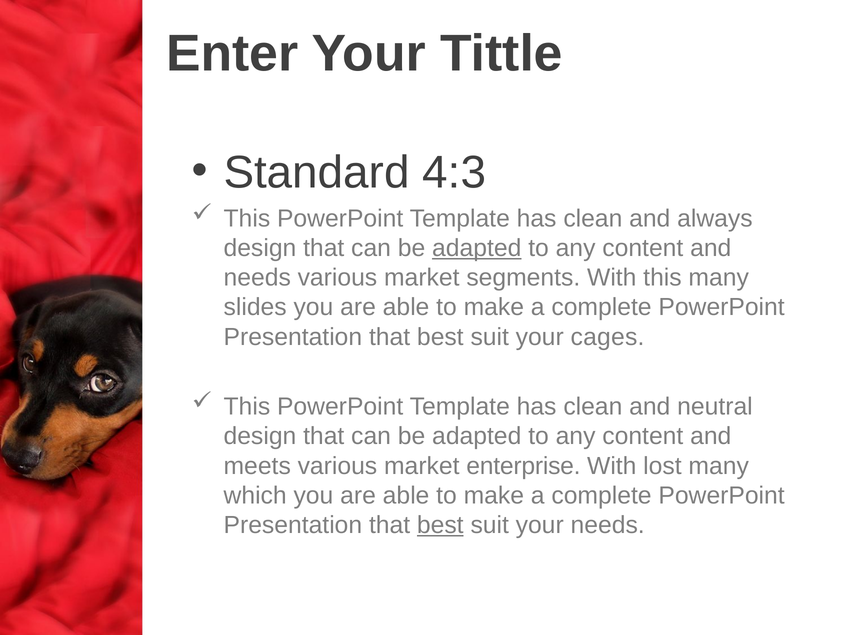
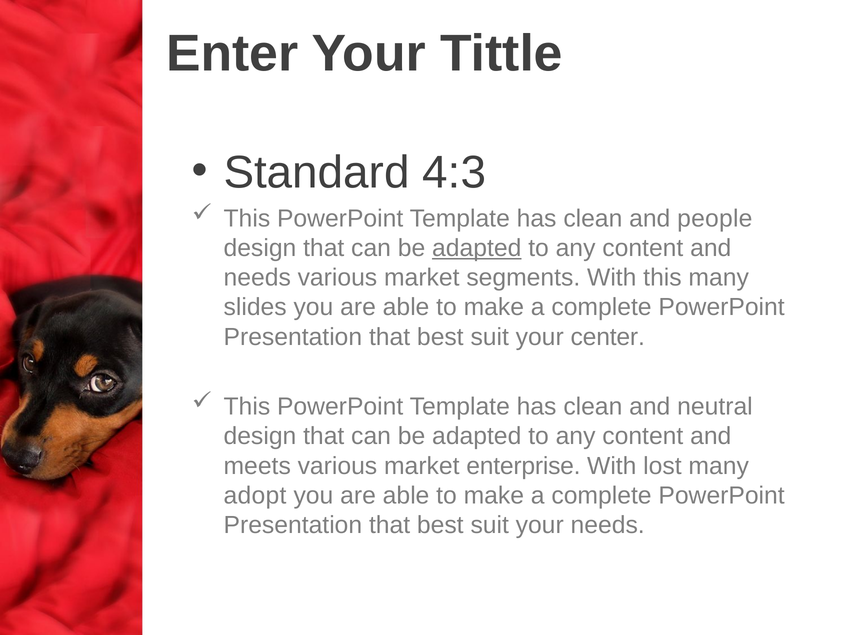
always: always -> people (715, 219)
cages: cages -> center (608, 337)
which: which -> adopt (255, 496)
best underline: present -> none (440, 525)
